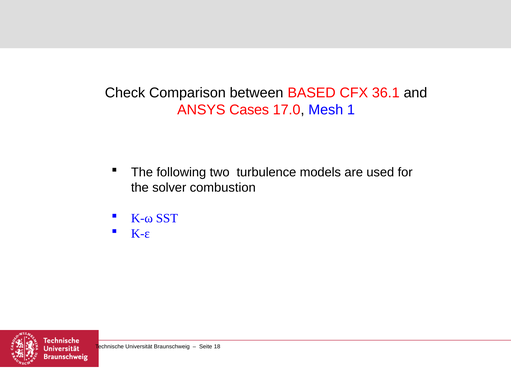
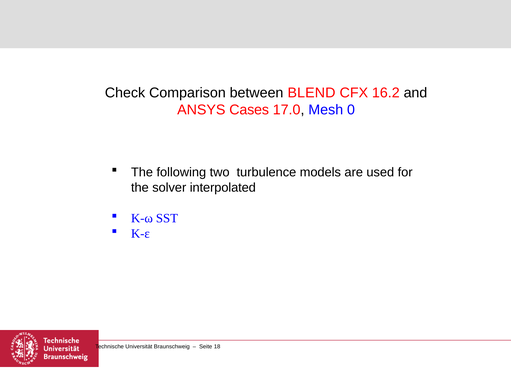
BASED: BASED -> BLEND (312, 93)
36.1: 36.1 -> 16.2 (386, 93)
1: 1 -> 0 (351, 110)
combustion: combustion -> interpolated (223, 188)
